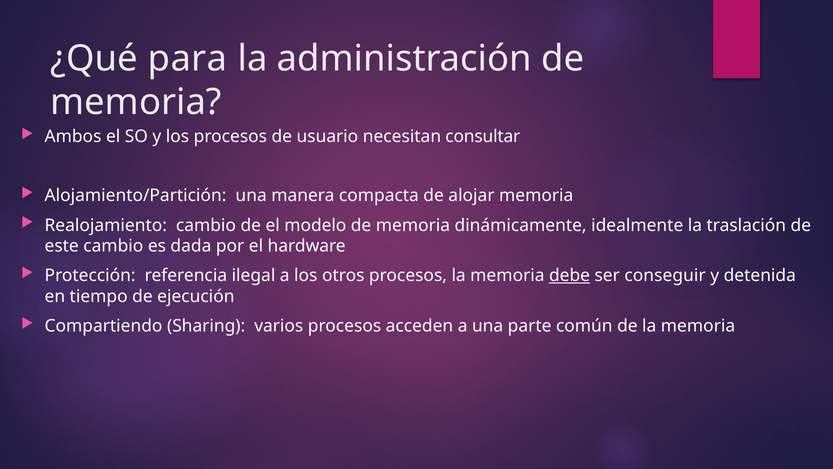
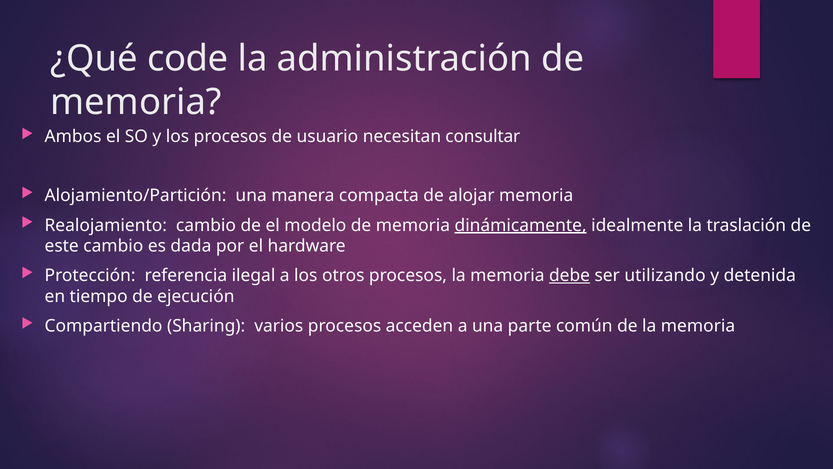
para: para -> code (188, 58)
dinámicamente underline: none -> present (521, 225)
conseguir: conseguir -> utilizando (665, 275)
